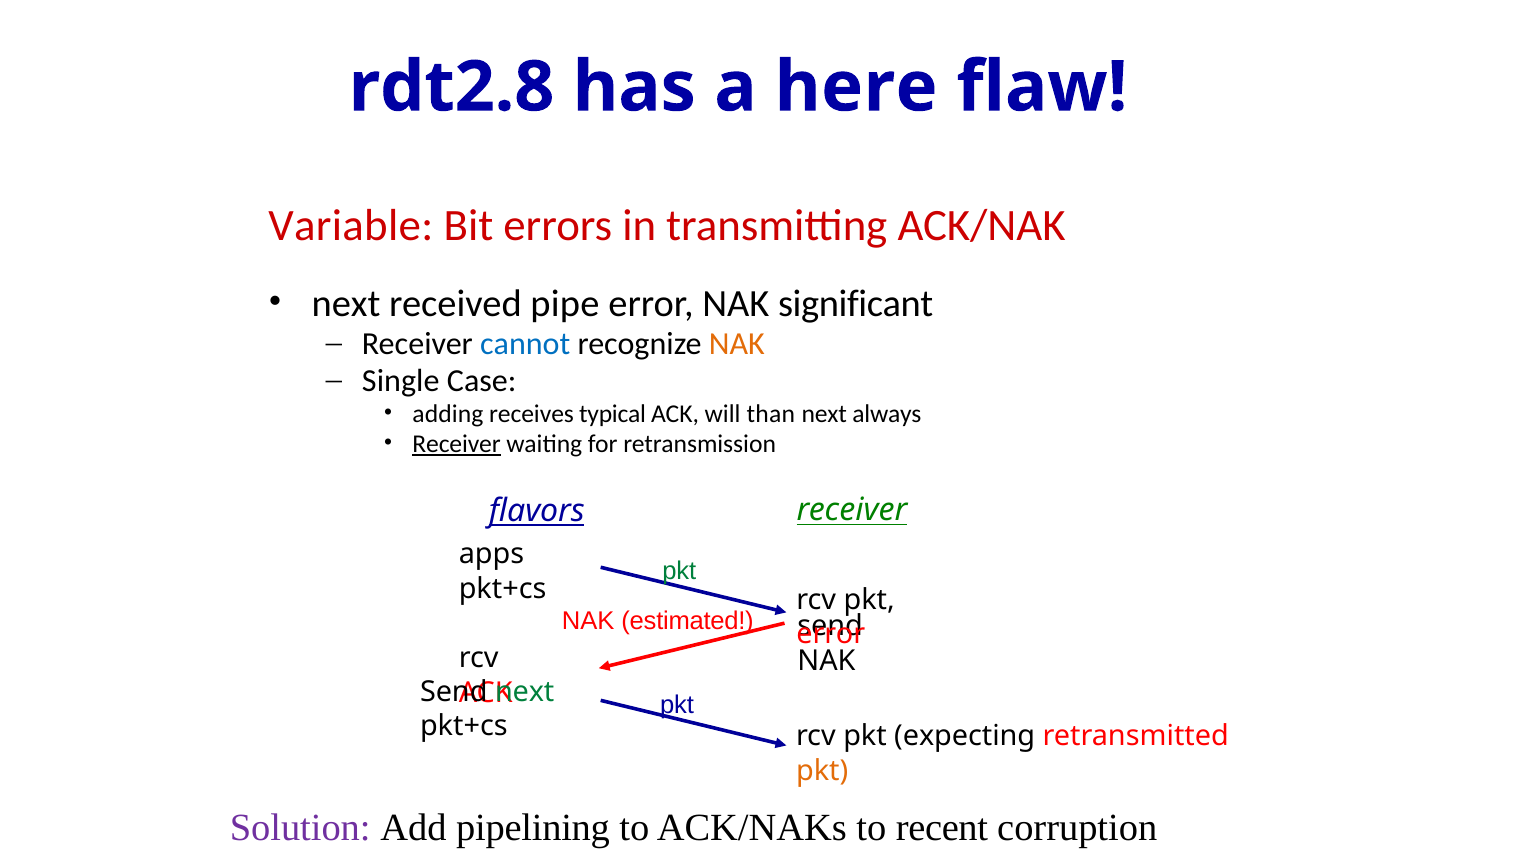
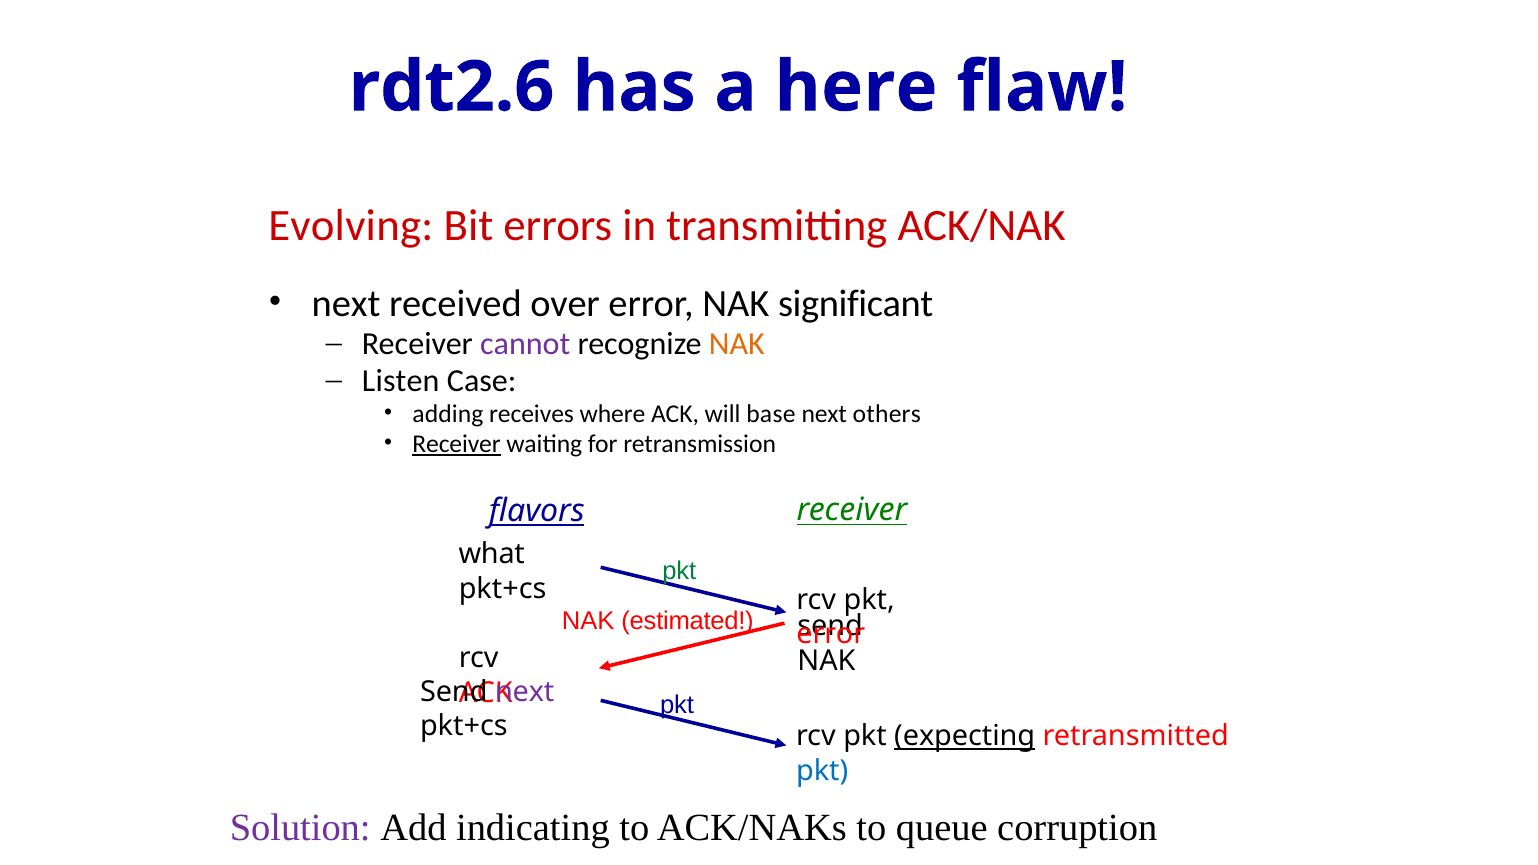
rdt2.8: rdt2.8 -> rdt2.6 (452, 87)
Variable: Variable -> Evolving (351, 226)
pipe: pipe -> over (565, 304)
cannot colour: blue -> purple (525, 344)
Single: Single -> Listen (401, 381)
typical: typical -> where (613, 414)
than: than -> base (771, 414)
always: always -> others (887, 414)
apps: apps -> what (492, 554)
next colour: green -> purple (525, 692)
expecting underline: none -> present (965, 737)
pkt colour: orange -> blue (822, 771)
pipelining: pipelining -> indicating (533, 828)
recent: recent -> queue (942, 828)
